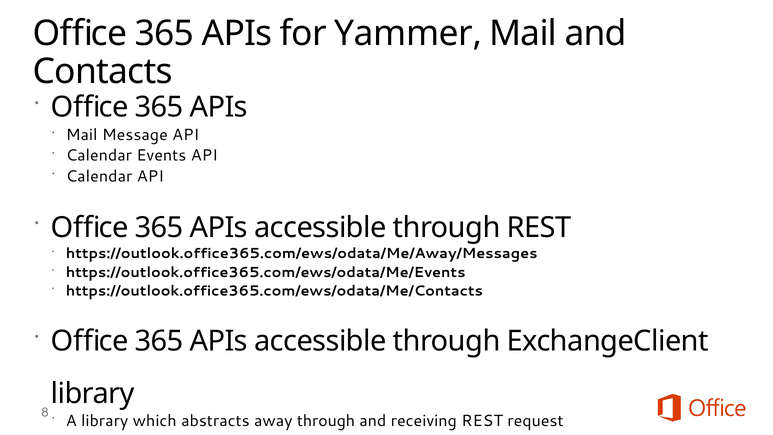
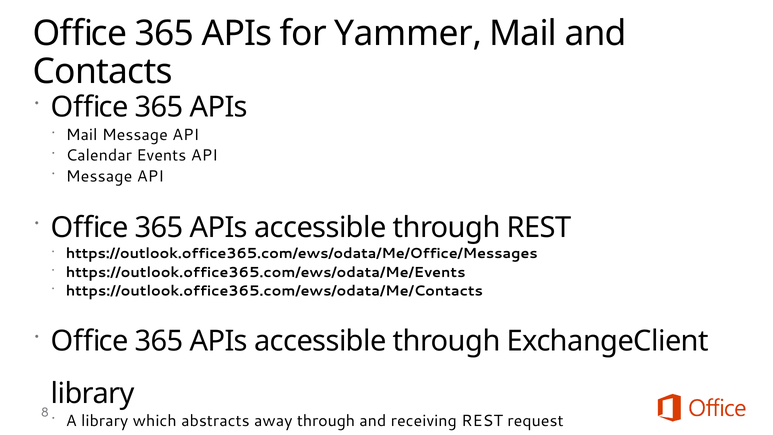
Calendar: Calendar -> Message (99, 176)
https://outlook.office365.com/ews/odata/Me/Away/Messages: https://outlook.office365.com/ews/odata/Me/Away/Messages -> https://outlook.office365.com/ews/odata/Me/Office/Messages (302, 254)
